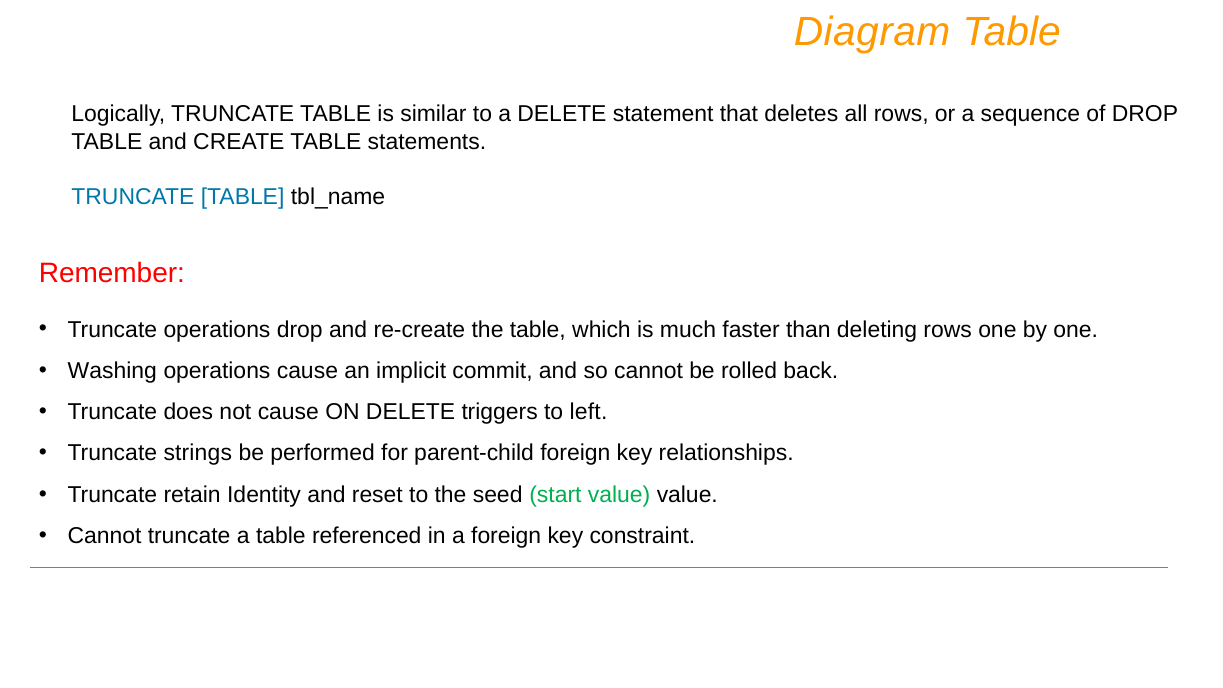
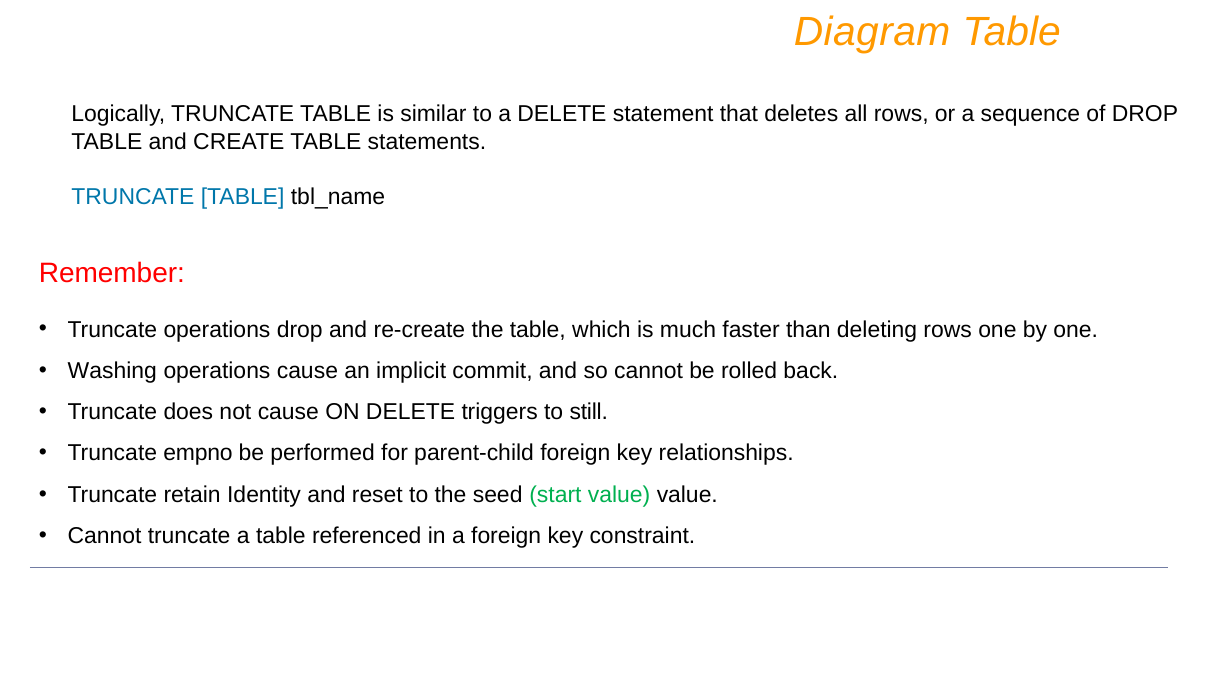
left: left -> still (589, 412)
strings: strings -> empno (198, 453)
